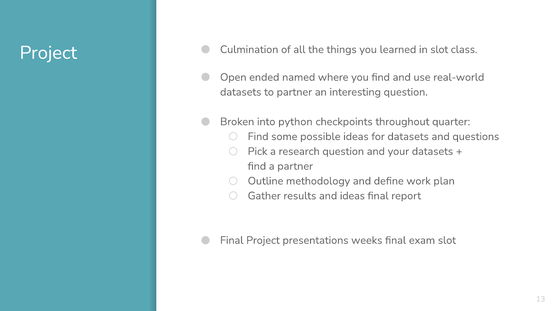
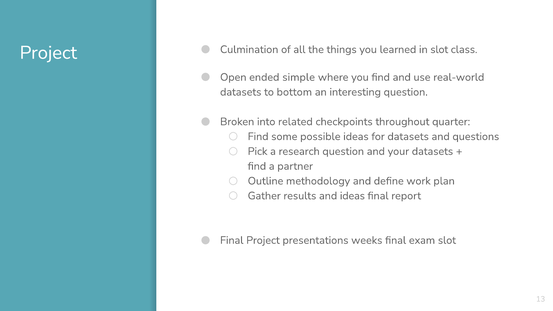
named: named -> simple (299, 77)
to partner: partner -> bottom (294, 92)
python: python -> related (295, 122)
